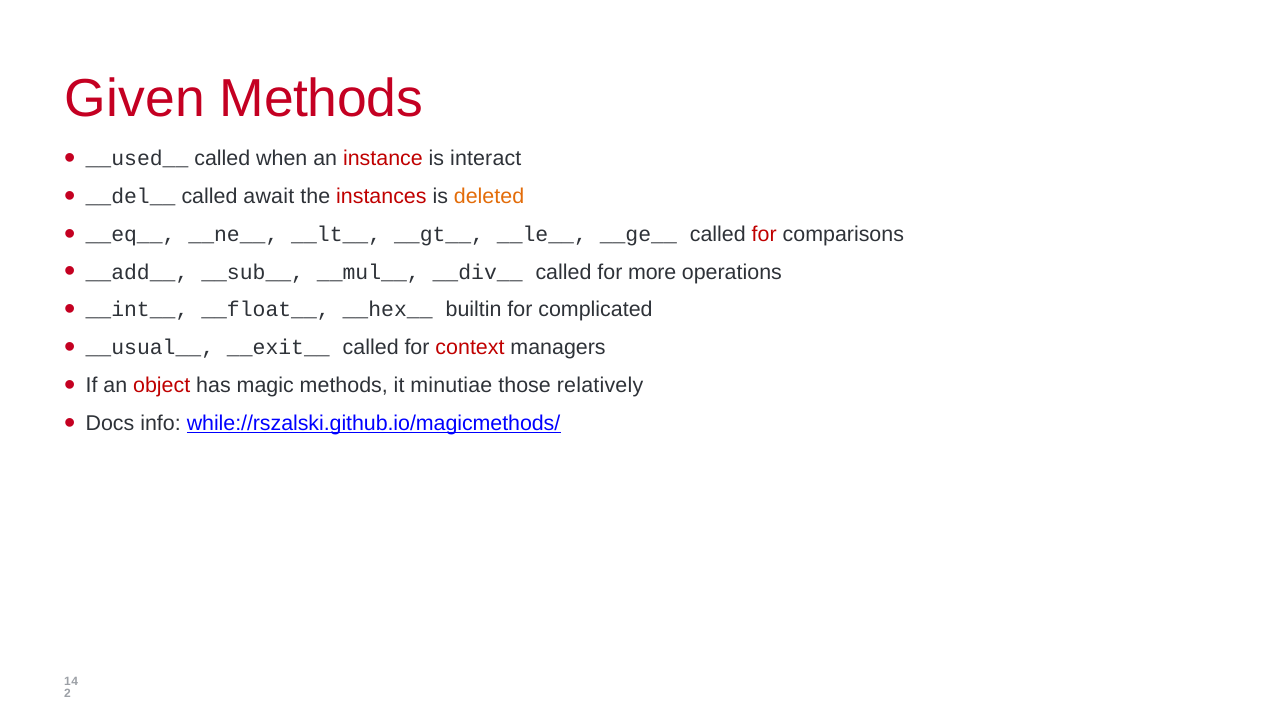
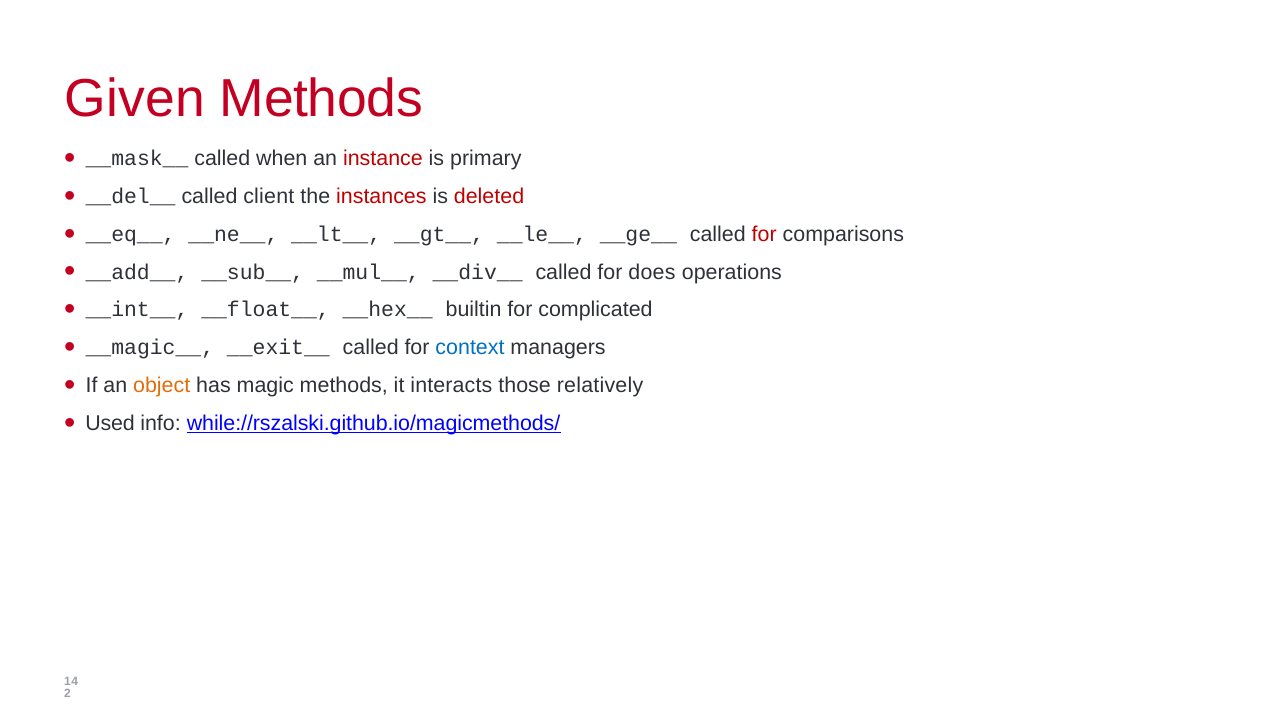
__used__: __used__ -> __mask__ (137, 159)
interact: interact -> primary (486, 159)
await: await -> client (269, 196)
deleted colour: orange -> red (489, 196)
more: more -> does (652, 272)
__usual__: __usual__ -> __magic__ (150, 348)
context colour: red -> blue (470, 348)
object colour: red -> orange (162, 386)
minutiae: minutiae -> interacts (451, 386)
Docs: Docs -> Used (110, 423)
